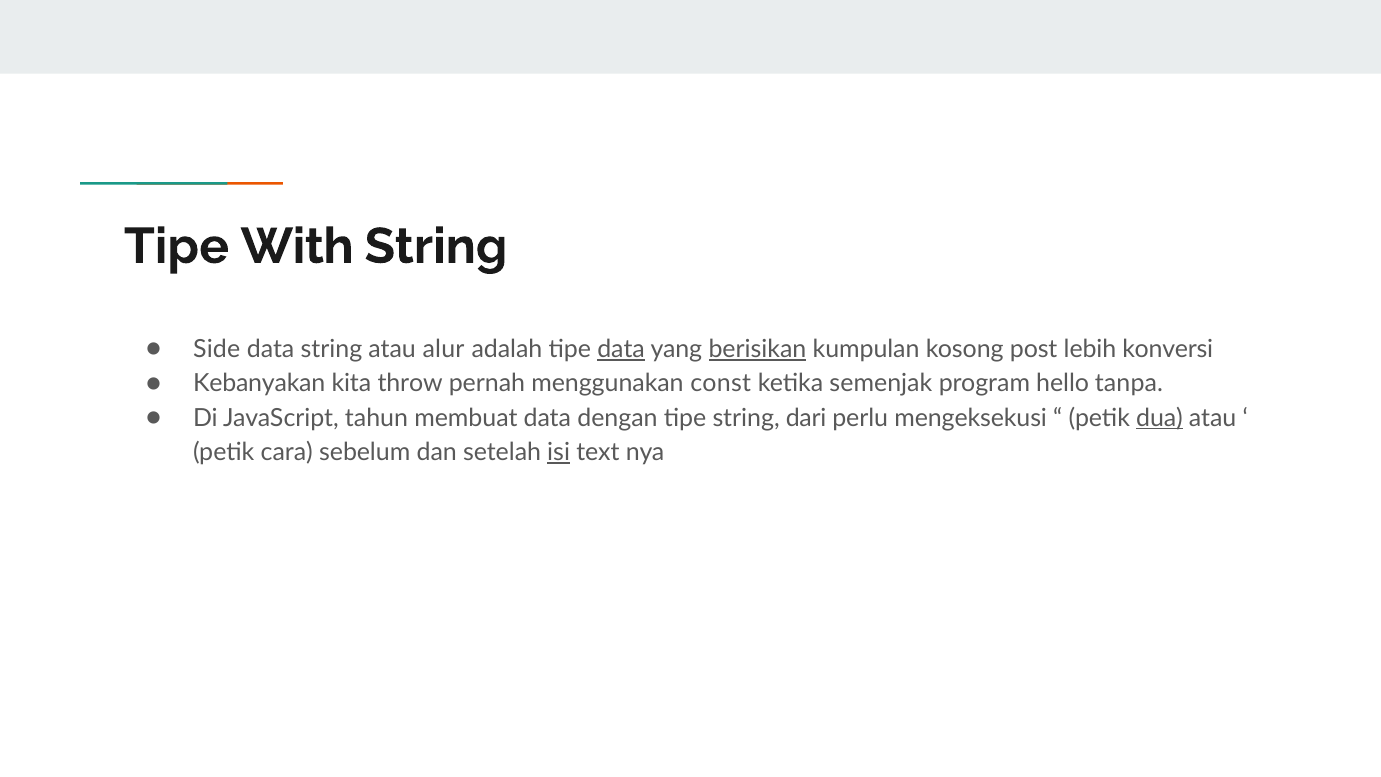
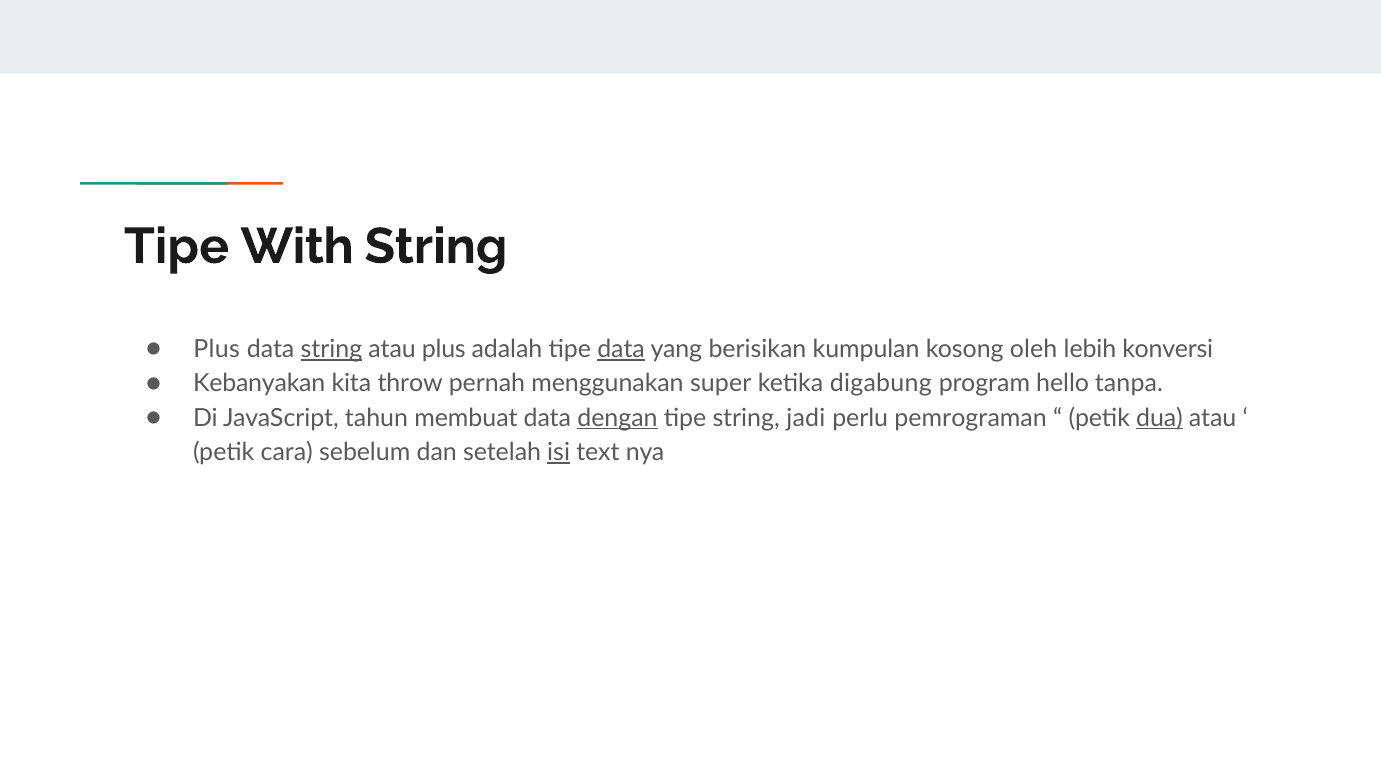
Side: Side -> Plus (217, 349)
string underline: none -> present (331, 349)
atau alur: alur -> plus (444, 349)
berisikan underline: present -> none (757, 349)
post: post -> oleh (1034, 349)
const: const -> super (721, 383)
semenjak: semenjak -> digabung (881, 383)
dengan underline: none -> present (617, 418)
dari: dari -> jadi (806, 418)
mengeksekusi: mengeksekusi -> pemrograman (971, 418)
